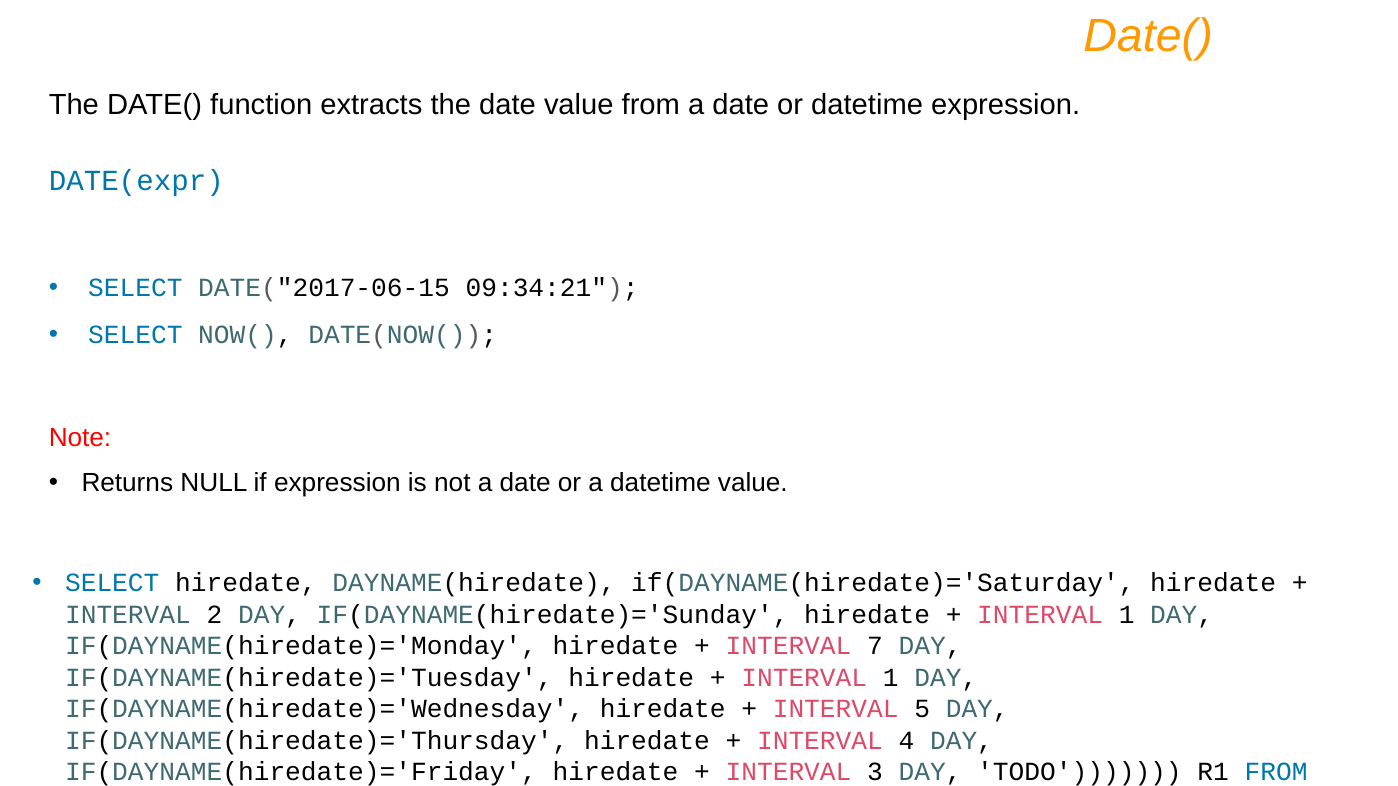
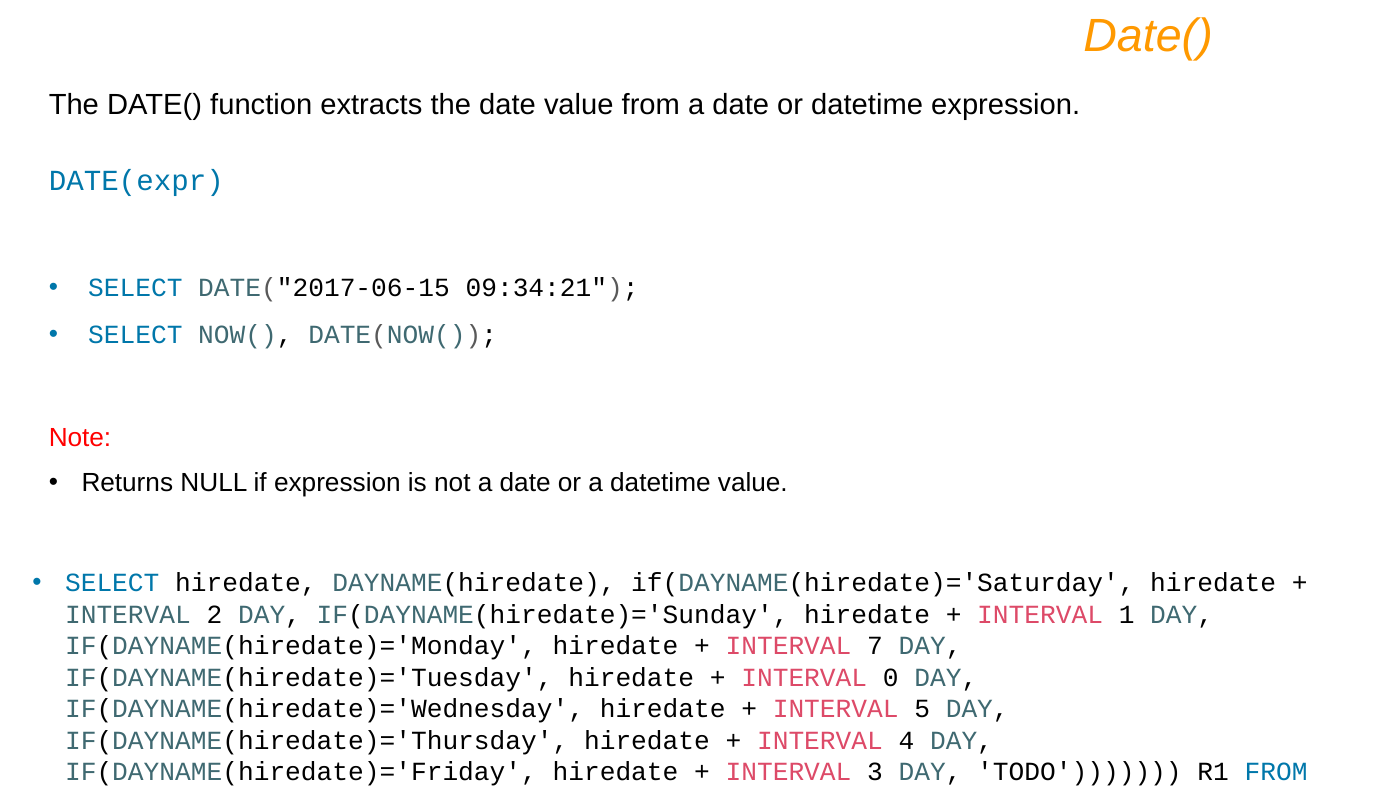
1: 1 -> 0 (891, 678)
